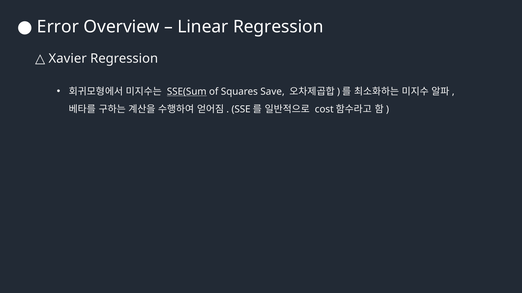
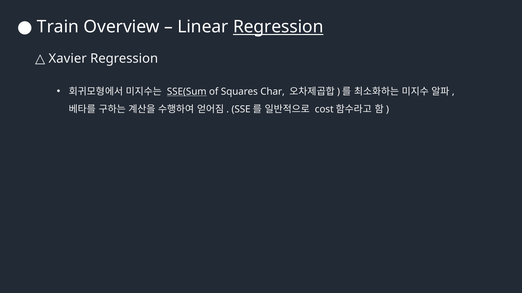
Error: Error -> Train (58, 27)
Regression underline: none -> present (278, 27)
Save: Save -> Char (273, 92)
